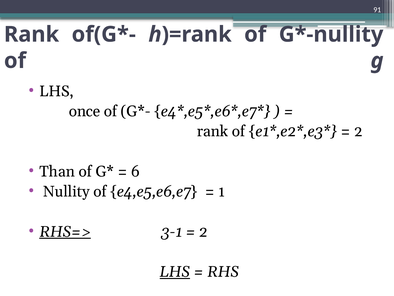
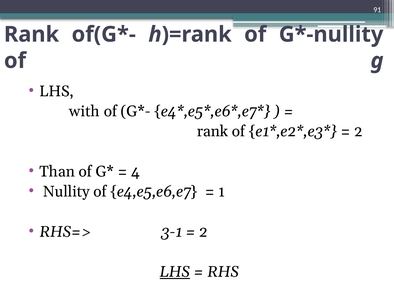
once: once -> with (84, 111)
6: 6 -> 4 (135, 171)
RHS=> underline: present -> none (65, 231)
